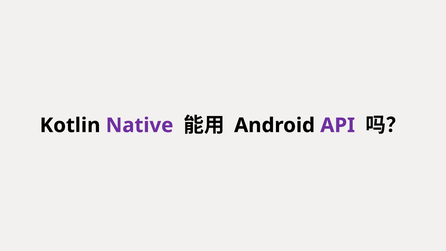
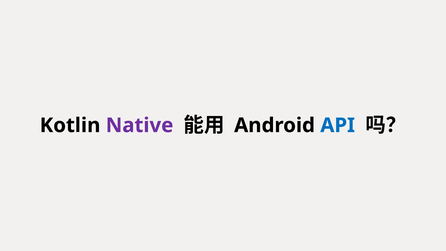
API colour: purple -> blue (338, 125)
